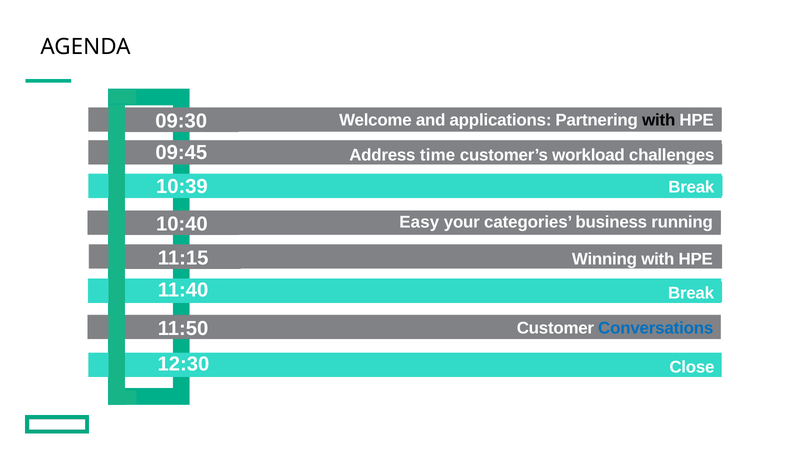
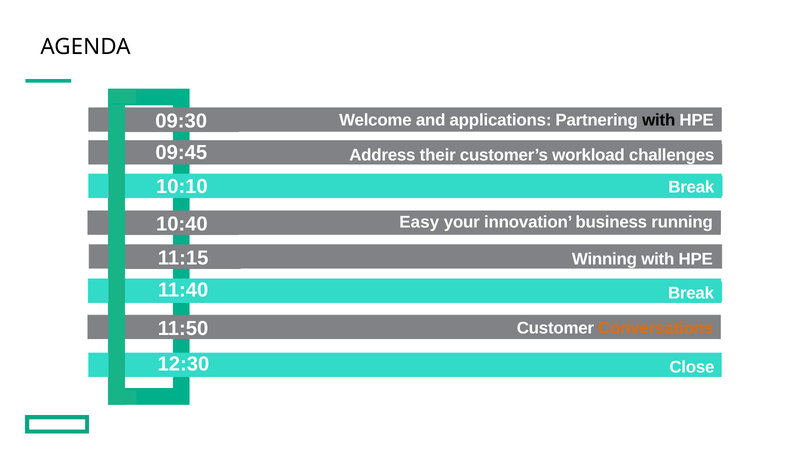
time: time -> their (438, 155)
10:39: 10:39 -> 10:10 (182, 186)
categories: categories -> innovation (528, 222)
Conversations colour: blue -> orange (656, 328)
